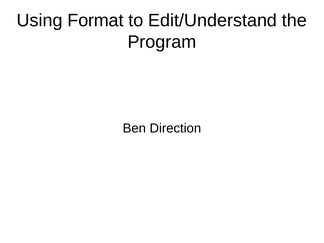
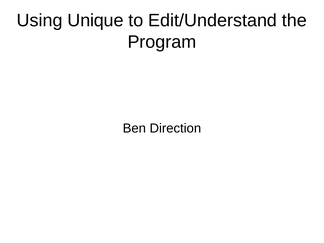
Format: Format -> Unique (95, 20)
